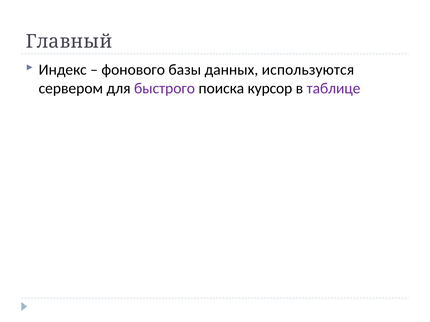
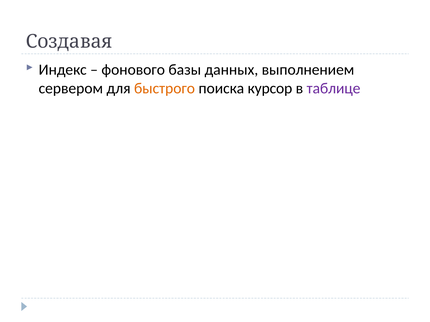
Главный: Главный -> Создавая (69, 41)
используются: используются -> выполнением (308, 70)
быстрого colour: purple -> orange (165, 89)
